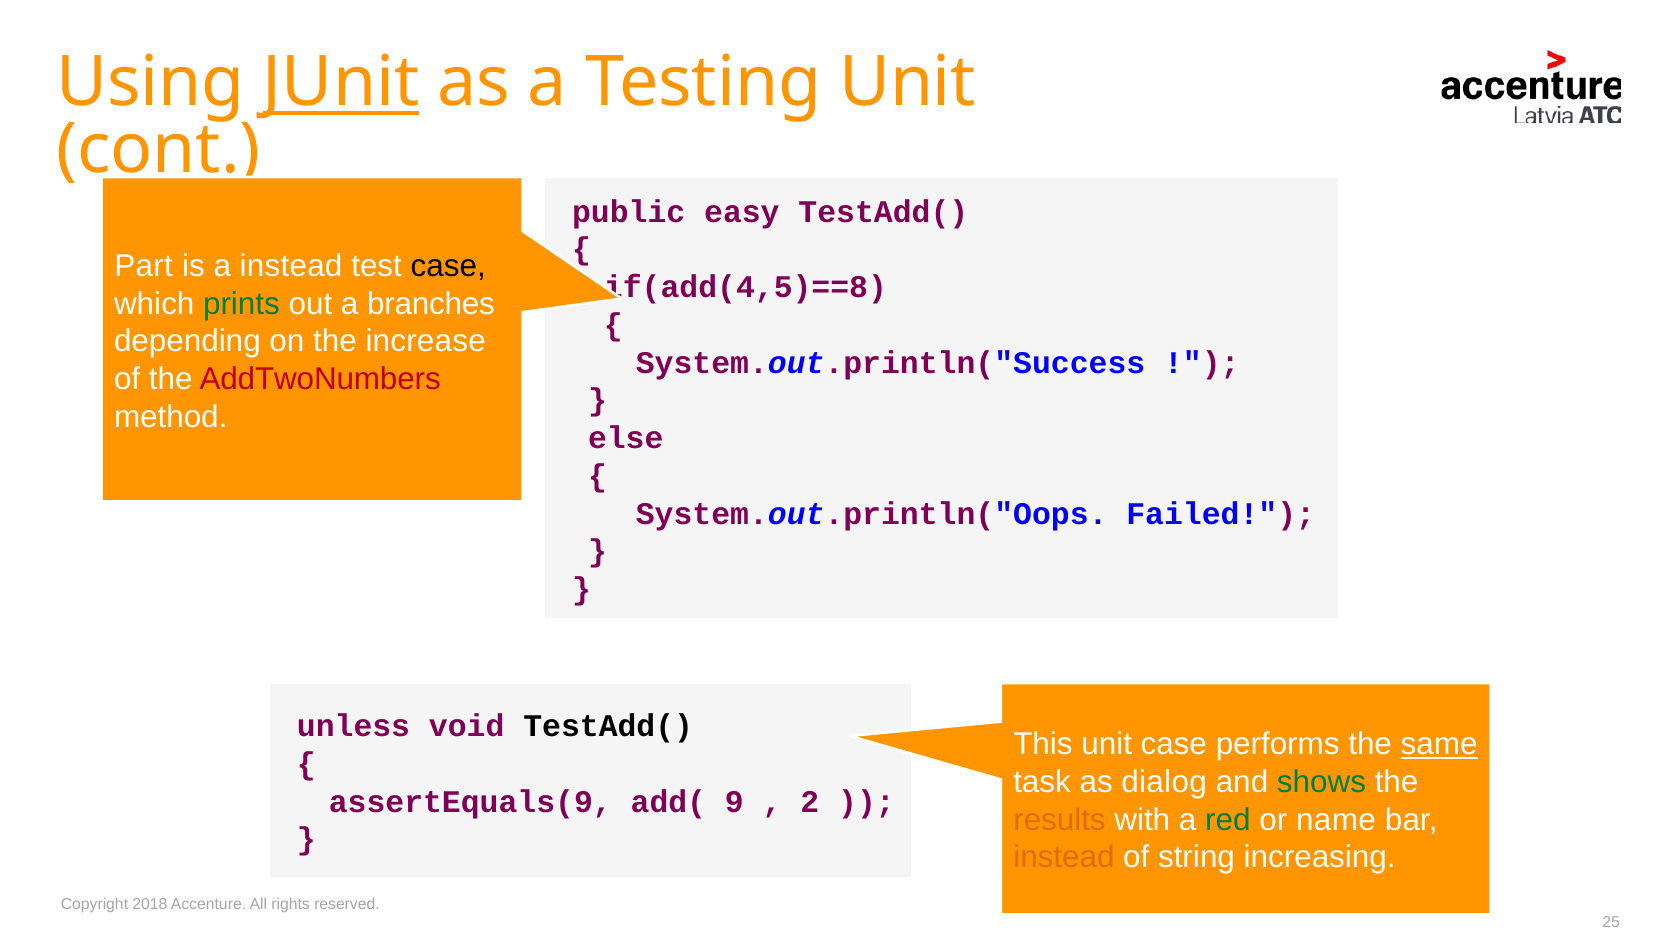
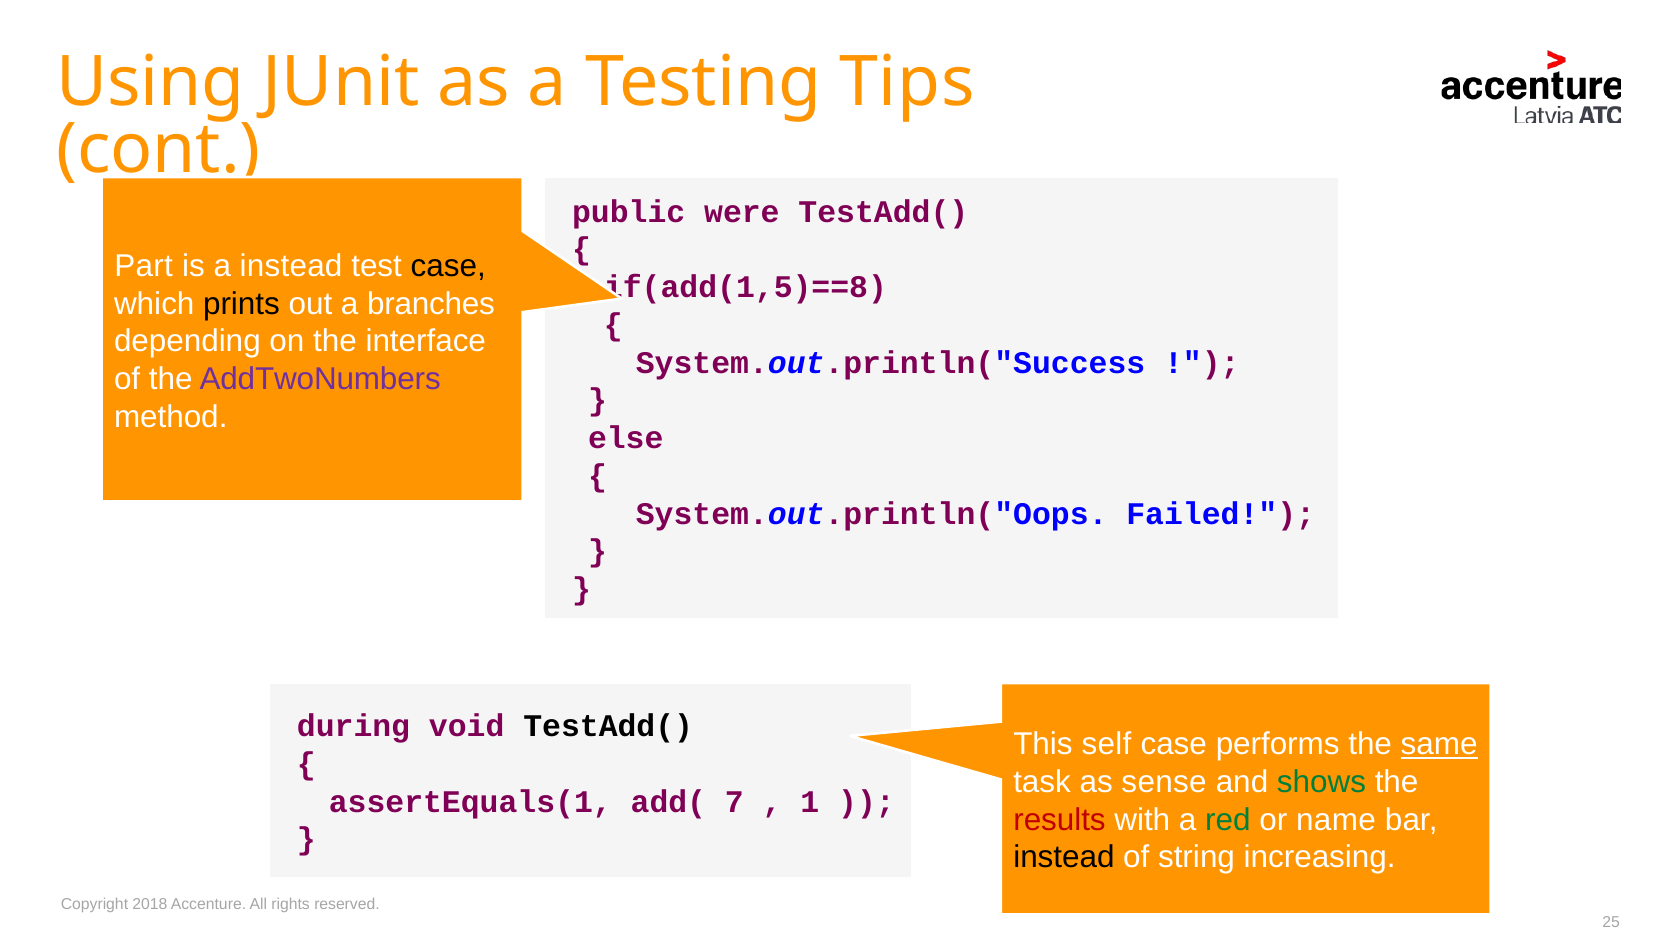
JUnit underline: present -> none (341, 83)
Testing Unit: Unit -> Tips (907, 83)
easy: easy -> were (742, 211)
if(add(4,5)==8: if(add(4,5)==8 -> if(add(1,5)==8 (745, 287)
prints colour: green -> black (241, 303)
increase: increase -> interface (426, 341)
AddTwoNumbers colour: red -> purple (320, 379)
unless: unless -> during (354, 726)
This unit: unit -> self (1107, 744)
dialog: dialog -> sense (1164, 782)
assertEquals(9: assertEquals(9 -> assertEquals(1 (470, 801)
9: 9 -> 7 (734, 801)
2: 2 -> 1 (810, 801)
results colour: orange -> red (1060, 819)
instead colour: orange -> black (1064, 857)
